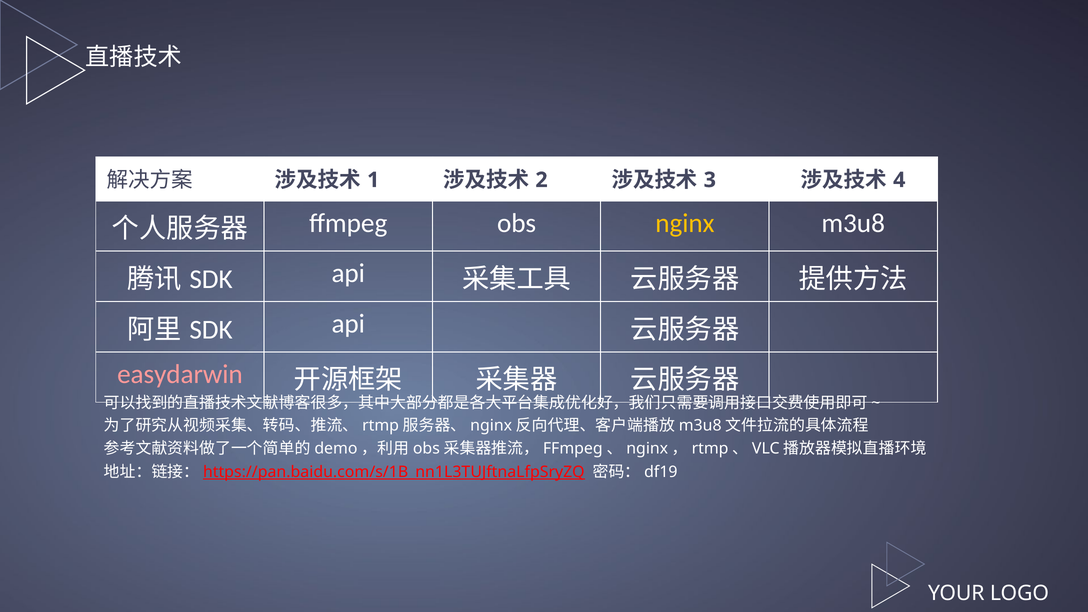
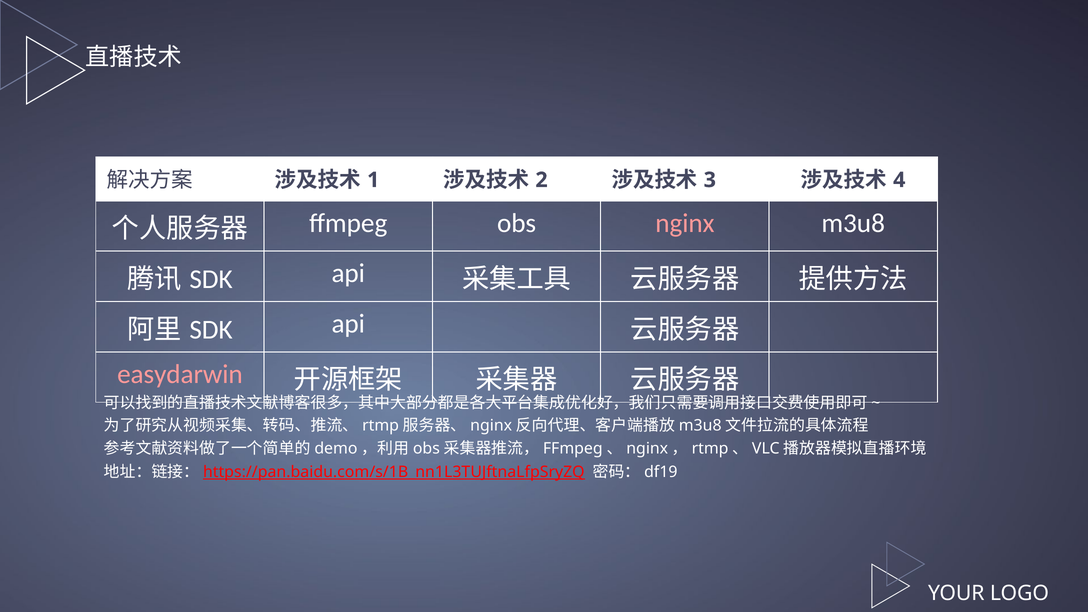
nginx colour: yellow -> pink (685, 223)
